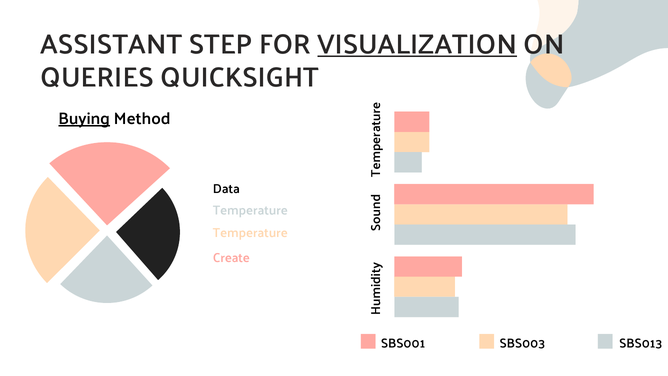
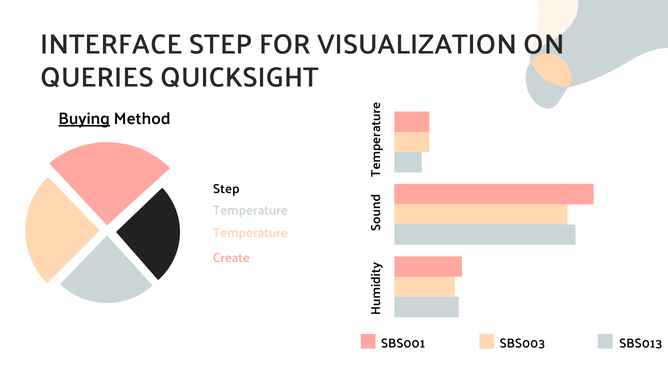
ASSISTANT: ASSISTANT -> INTERFACE (111, 44)
VISUALIZATION underline: present -> none (417, 44)
Data: Data -> Step (226, 189)
